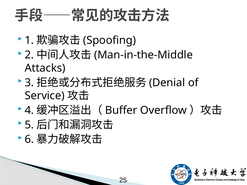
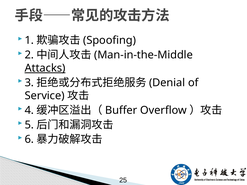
Attacks underline: none -> present (45, 68)
